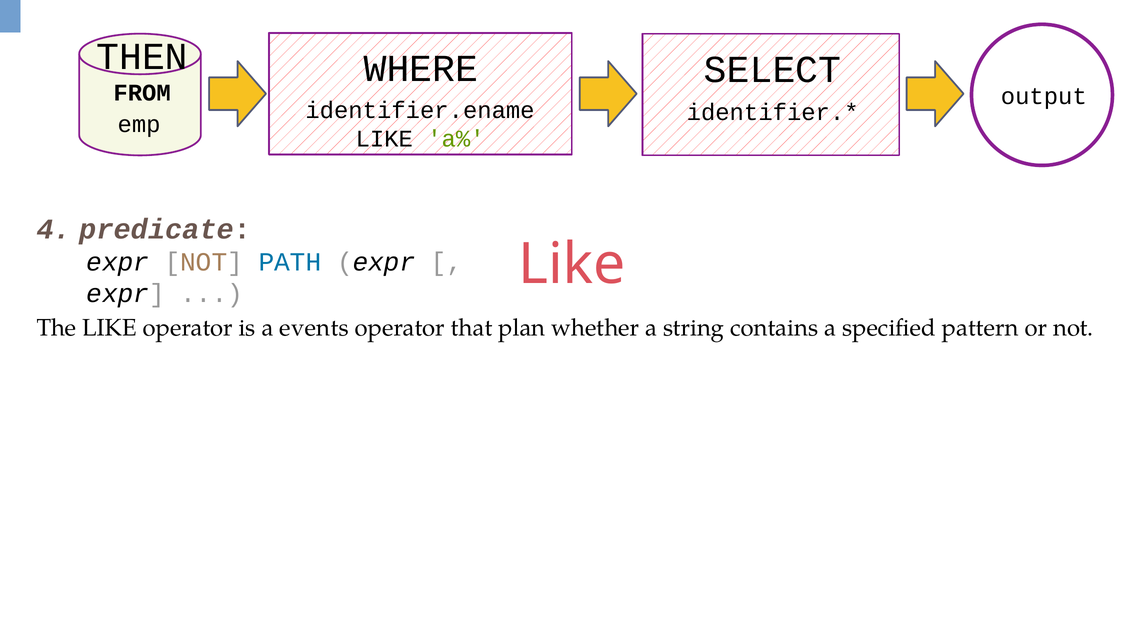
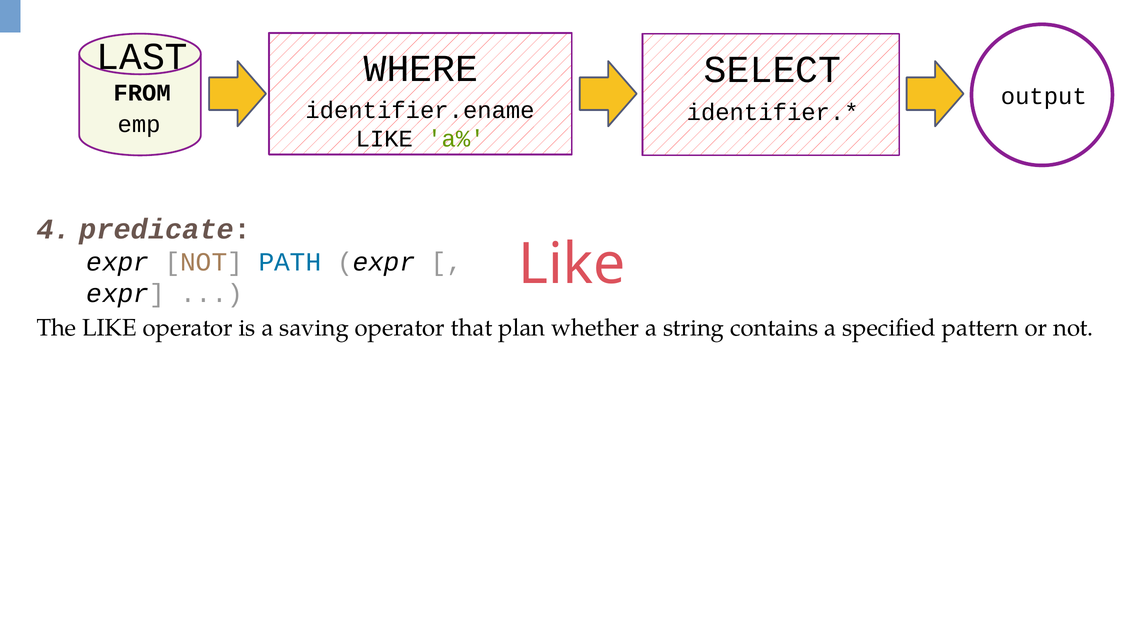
THEN: THEN -> LAST (142, 57)
events: events -> saving (314, 328)
